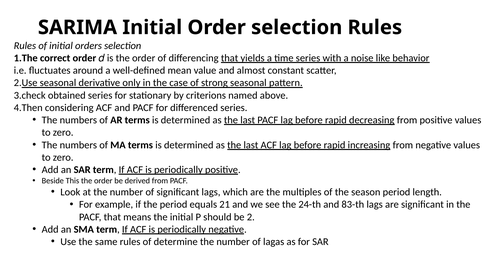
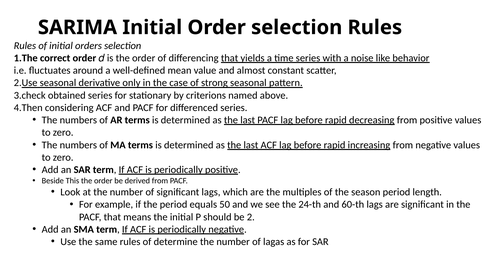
21: 21 -> 50 (225, 205)
83-th: 83-th -> 60-th (353, 205)
